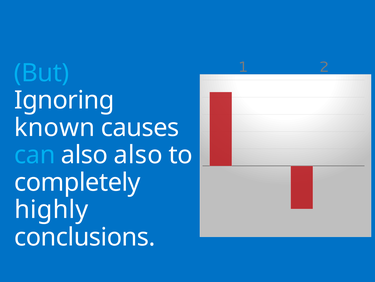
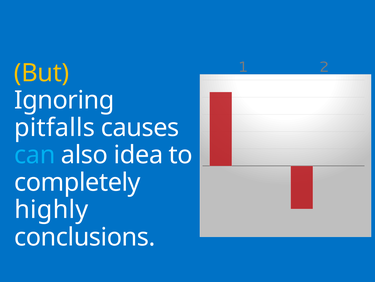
But colour: light blue -> yellow (42, 73)
known: known -> pitfalls (55, 127)
also also: also -> idea (138, 155)
